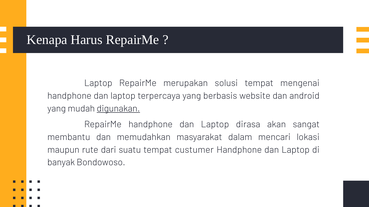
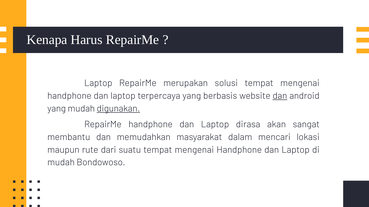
dan underline: none -> present (280, 96)
suatu tempat custumer: custumer -> mengenai (194, 150)
banyak: banyak -> mudah (61, 163)
